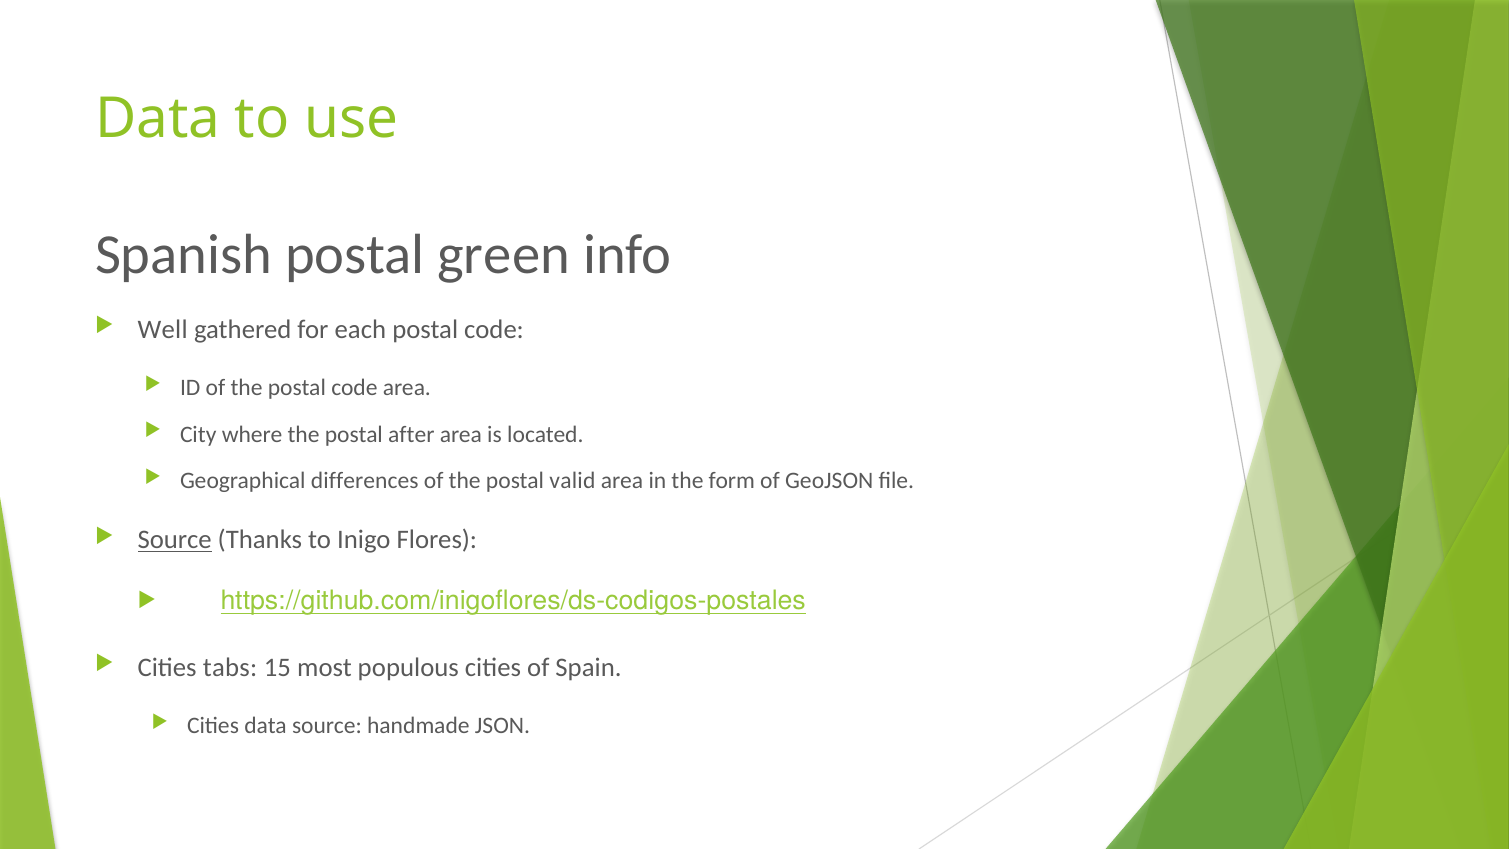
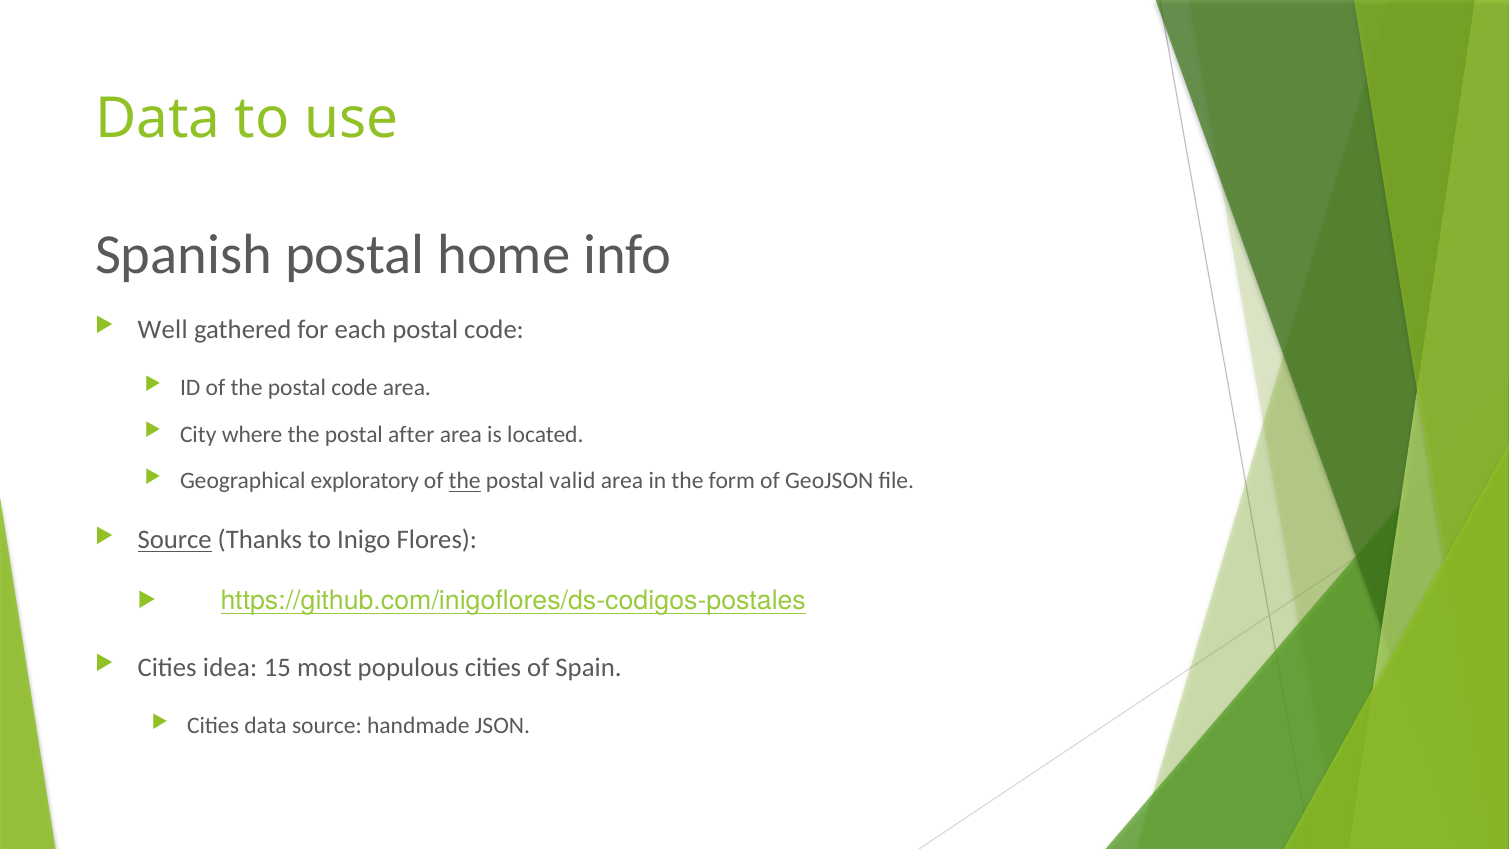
green: green -> home (504, 255)
differences: differences -> exploratory (365, 481)
the underline: none -> present (465, 481)
tabs: tabs -> idea (230, 667)
